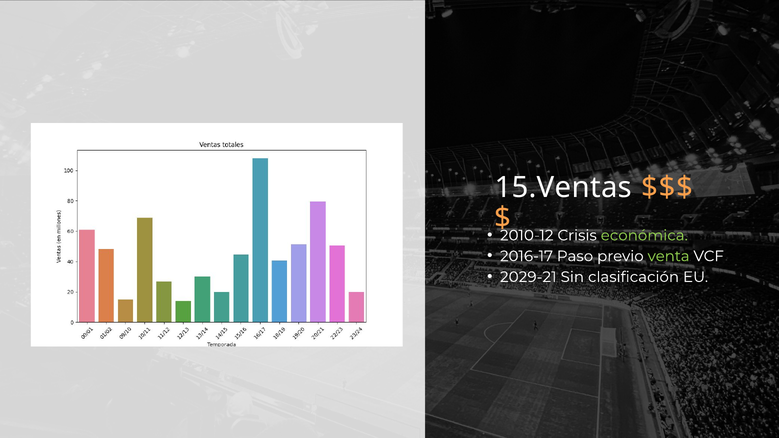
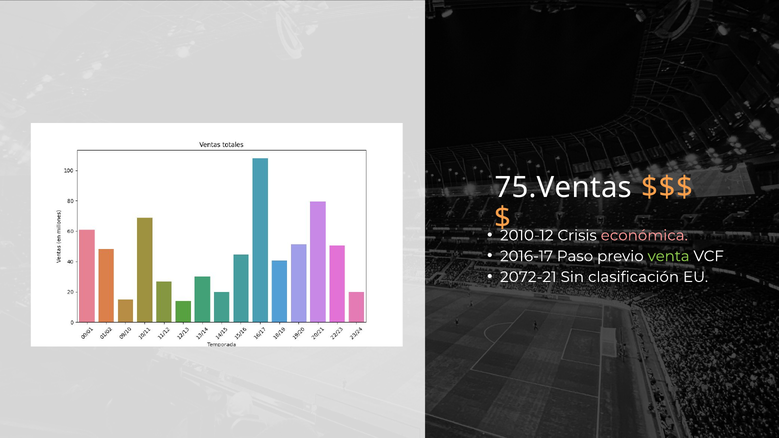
15.Ventas: 15.Ventas -> 75.Ventas (563, 187)
económica colour: light green -> pink (644, 235)
2029-21: 2029-21 -> 2072-21 (528, 277)
